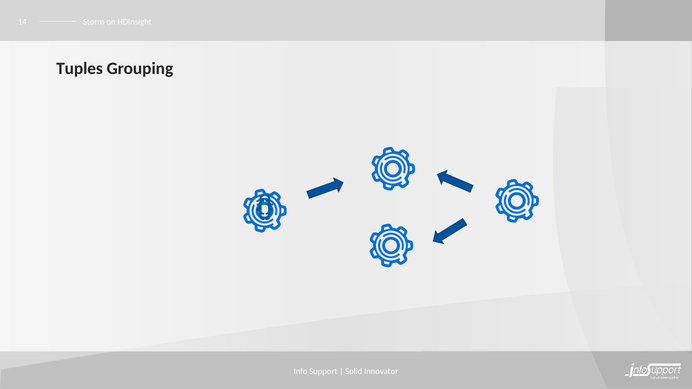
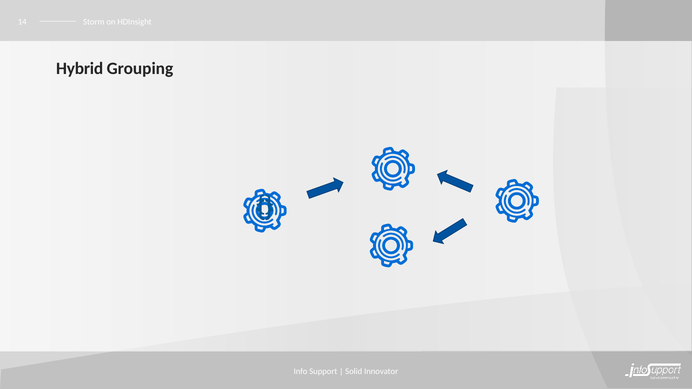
Tuples: Tuples -> Hybrid (80, 69)
